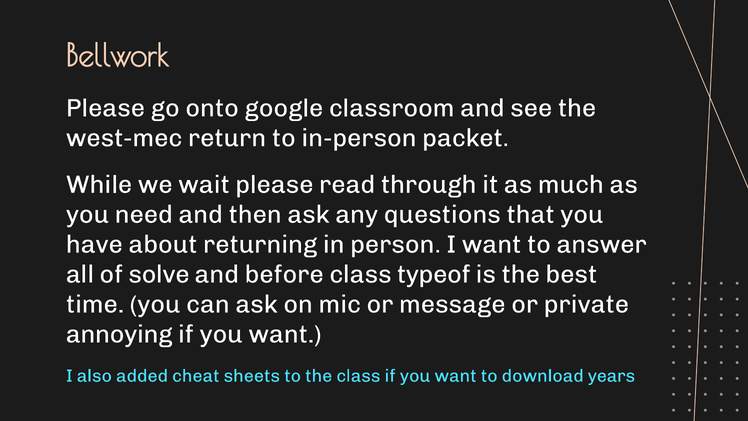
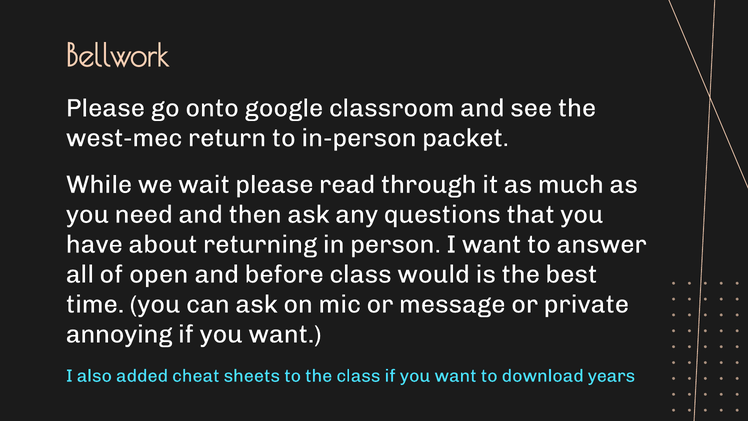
solve: solve -> open (159, 274)
typeof: typeof -> would (434, 274)
